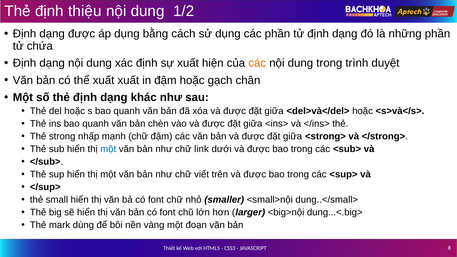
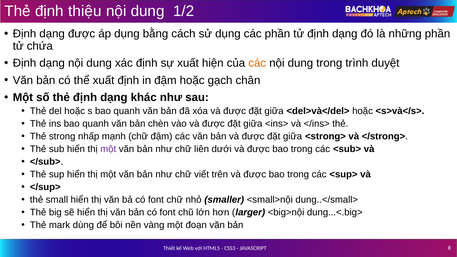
xuất xuất: xuất -> định (128, 80)
một colour: blue -> purple (108, 149)
link: link -> liên (202, 149)
